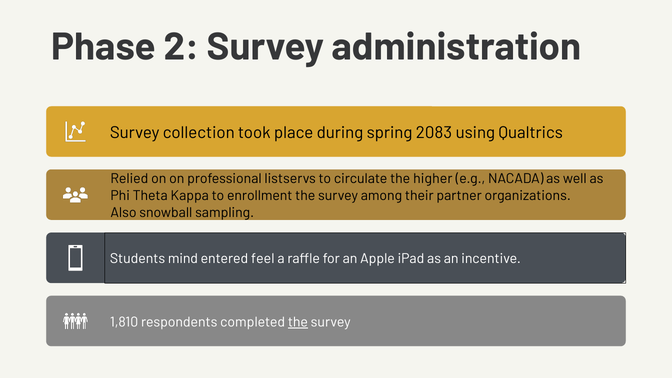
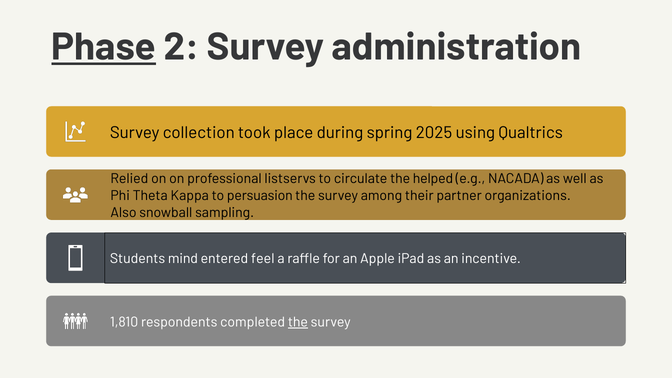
Phase underline: none -> present (104, 47)
2083: 2083 -> 2025 (434, 133)
higher: higher -> helped (433, 179)
enrollment: enrollment -> persuasion (260, 196)
